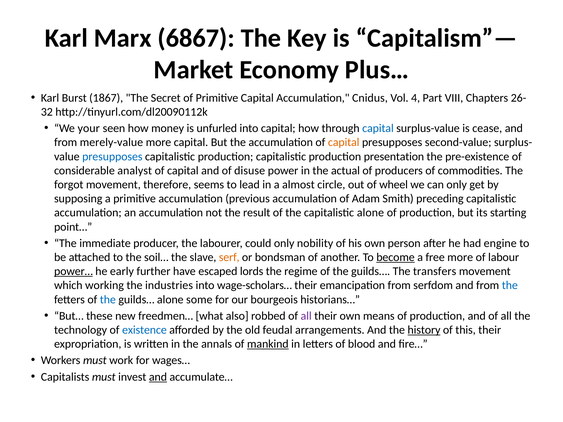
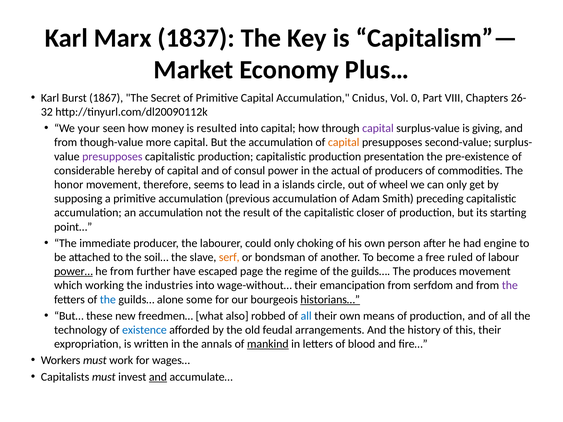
6867: 6867 -> 1837 (196, 38)
4: 4 -> 0 (416, 98)
unfurled: unfurled -> resulted (217, 128)
capital colour: blue -> purple (378, 128)
cease: cease -> giving (487, 128)
merely-value: merely-value -> though-value (111, 142)
presupposes colour: blue -> purple (112, 157)
analyst: analyst -> hereby (135, 171)
disuse: disuse -> consul (250, 171)
forgot: forgot -> honor (69, 185)
almost: almost -> islands (298, 185)
capitalistic alone: alone -> closer (371, 213)
nobility: nobility -> choking (315, 243)
become underline: present -> none (396, 257)
free more: more -> ruled (460, 257)
he early: early -> from (122, 271)
lords: lords -> page (252, 271)
transfers: transfers -> produces (435, 271)
wage-scholars…: wage-scholars… -> wage-without… (254, 286)
the colour: blue -> purple (510, 286)
historians… underline: none -> present (330, 300)
all colour: purple -> blue (306, 316)
history underline: present -> none (424, 330)
